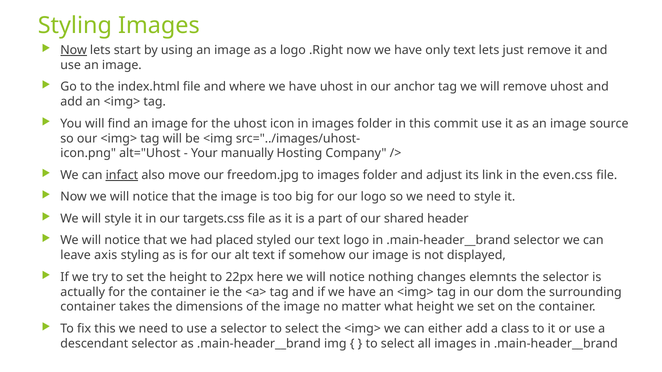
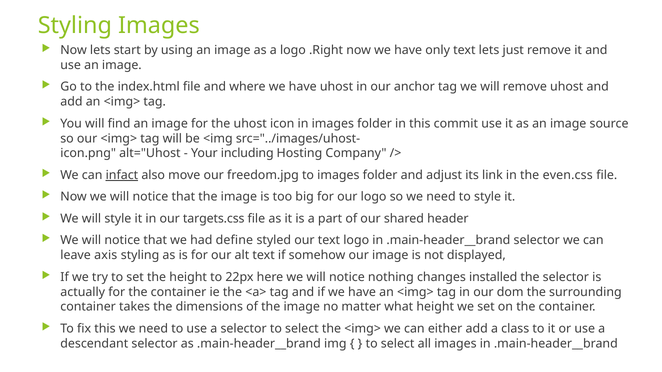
Now underline: present -> none (74, 50)
manually: manually -> including (247, 153)
placed: placed -> define (234, 241)
elemnts: elemnts -> installed (493, 277)
